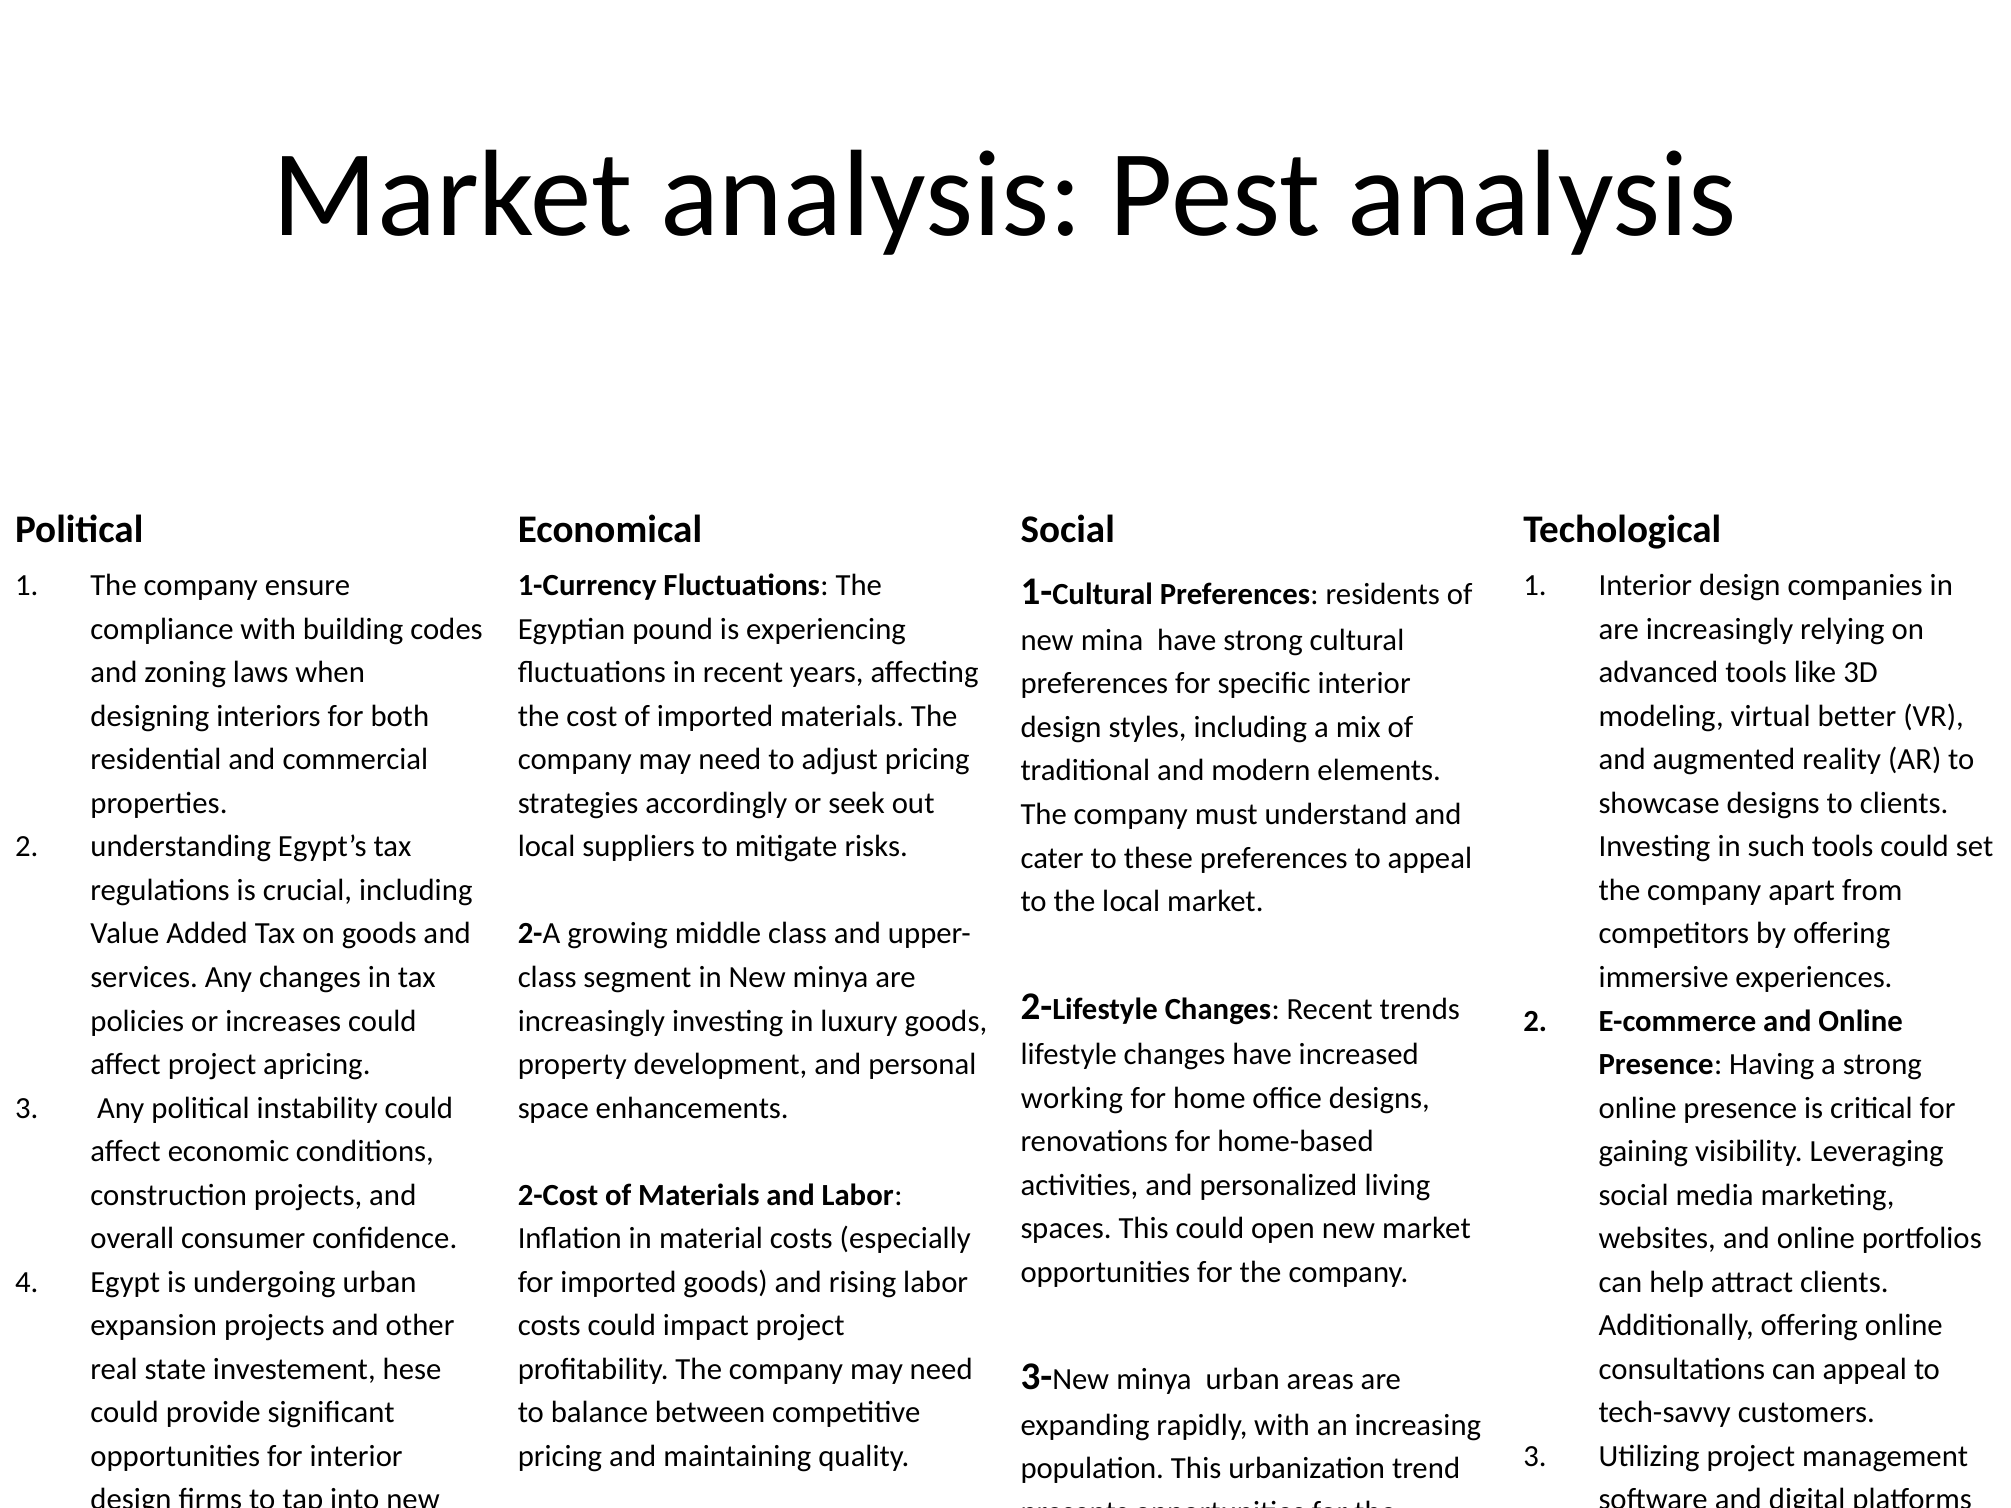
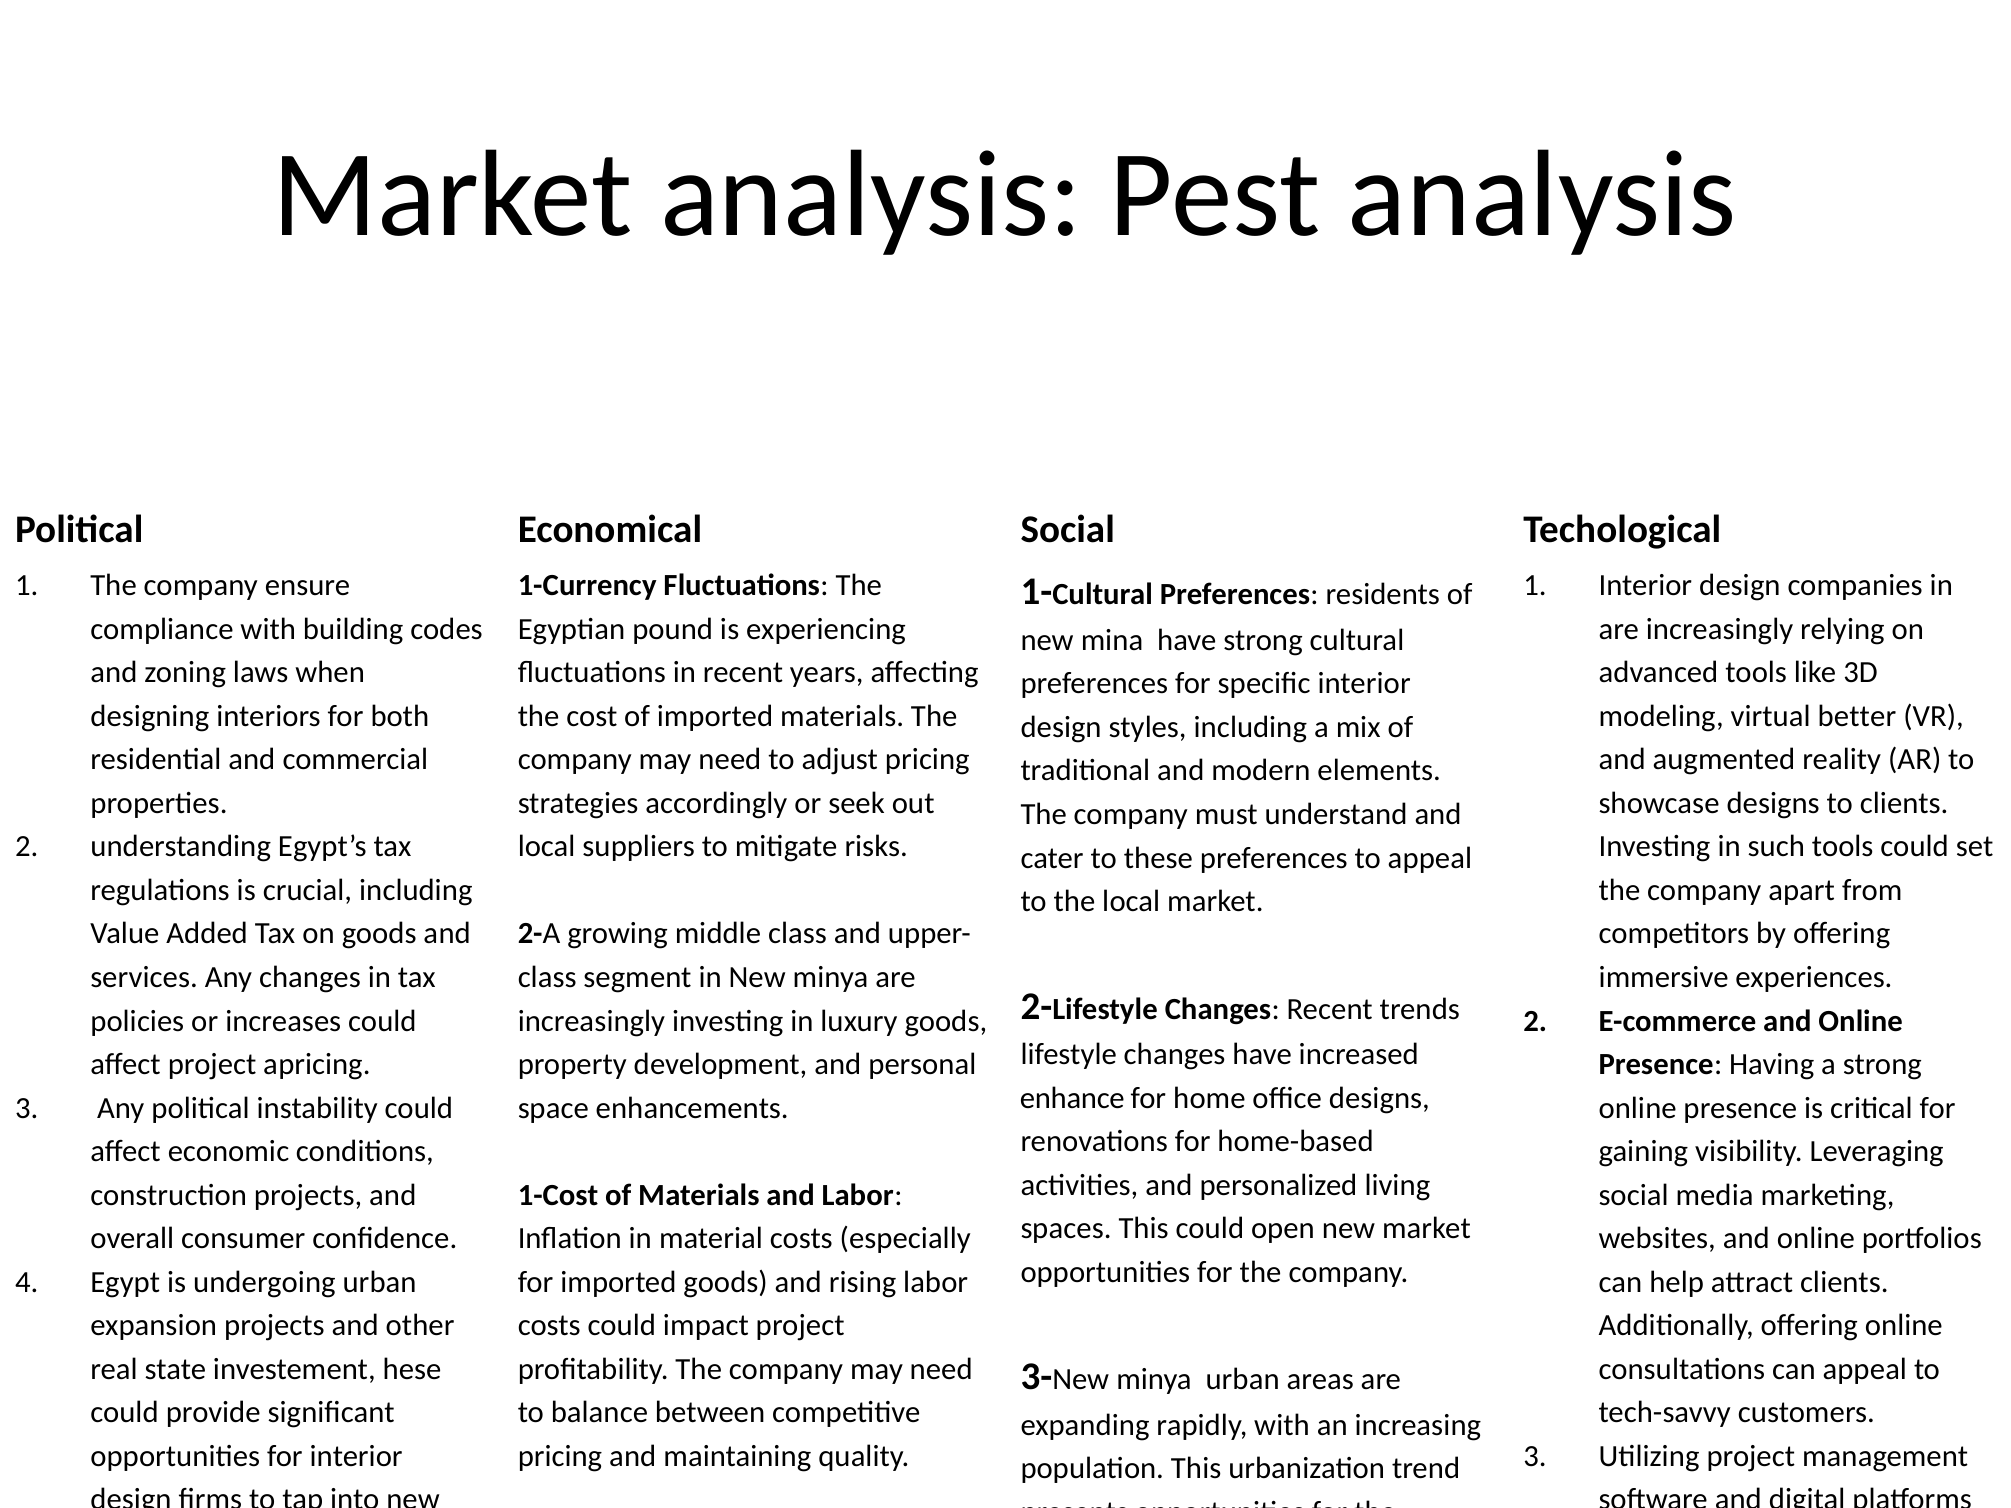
working: working -> enhance (1072, 1098)
2-Cost: 2-Cost -> 1-Cost (558, 1195)
